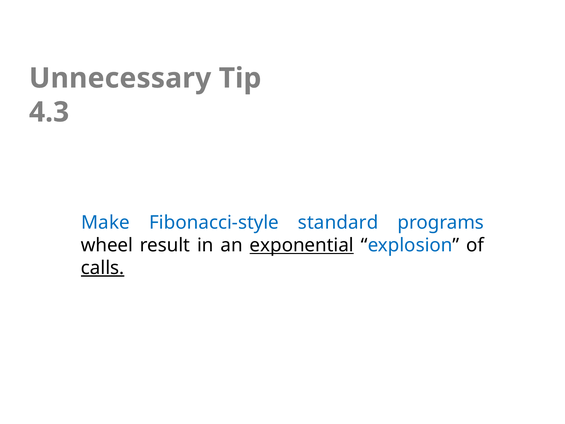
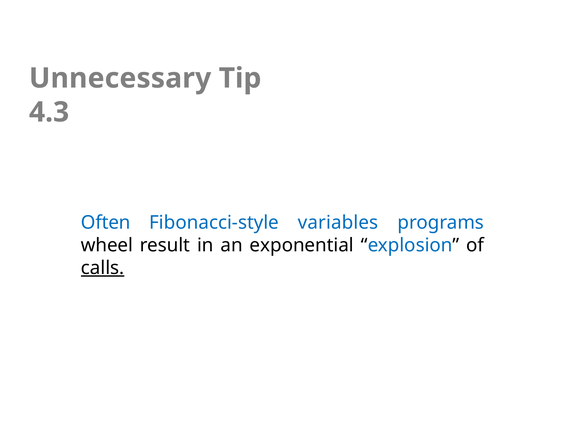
Make: Make -> Often (106, 223)
standard: standard -> variables (338, 223)
exponential underline: present -> none (302, 245)
